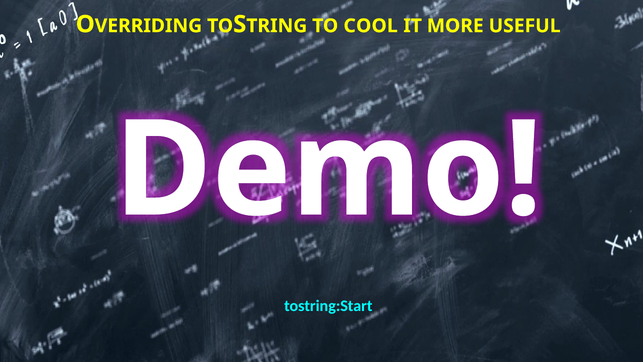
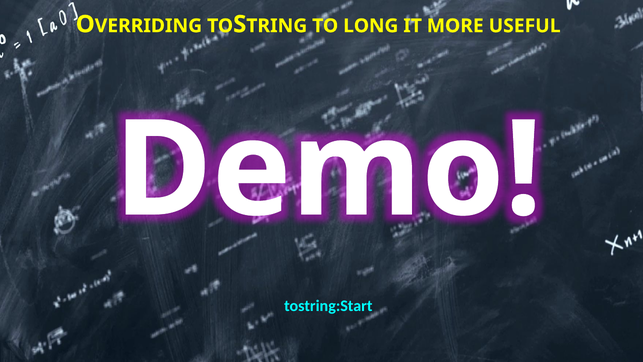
COOL: COOL -> LONG (371, 26)
